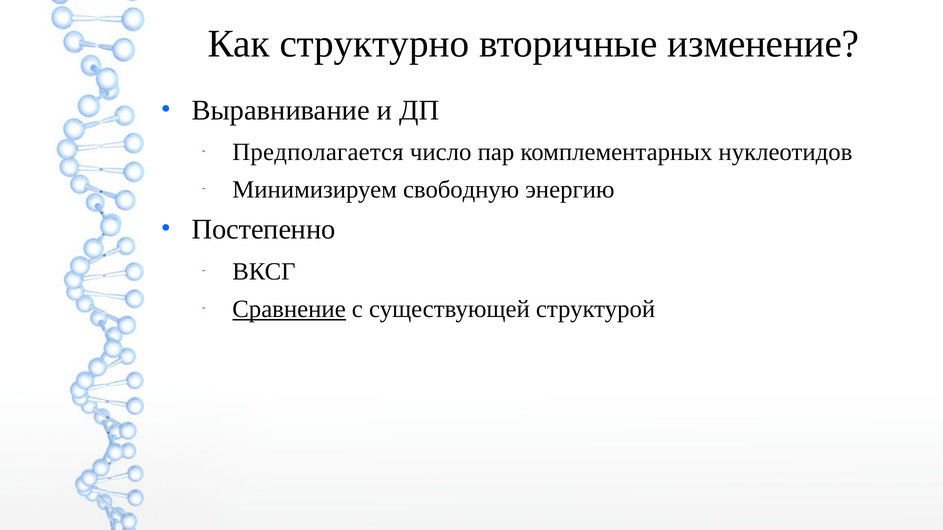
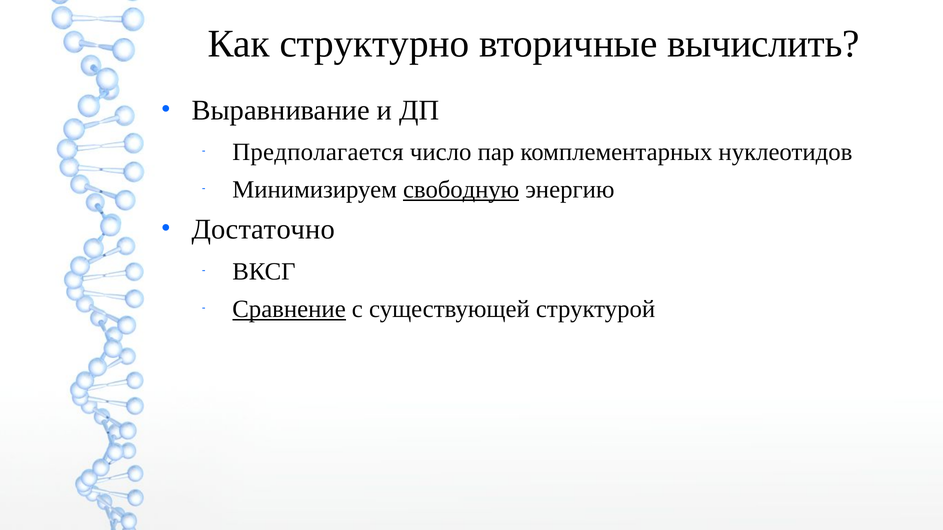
изменение: изменение -> вычислить (763, 44)
свободную underline: none -> present (461, 190)
Постепенно: Постепенно -> Достаточно (263, 230)
